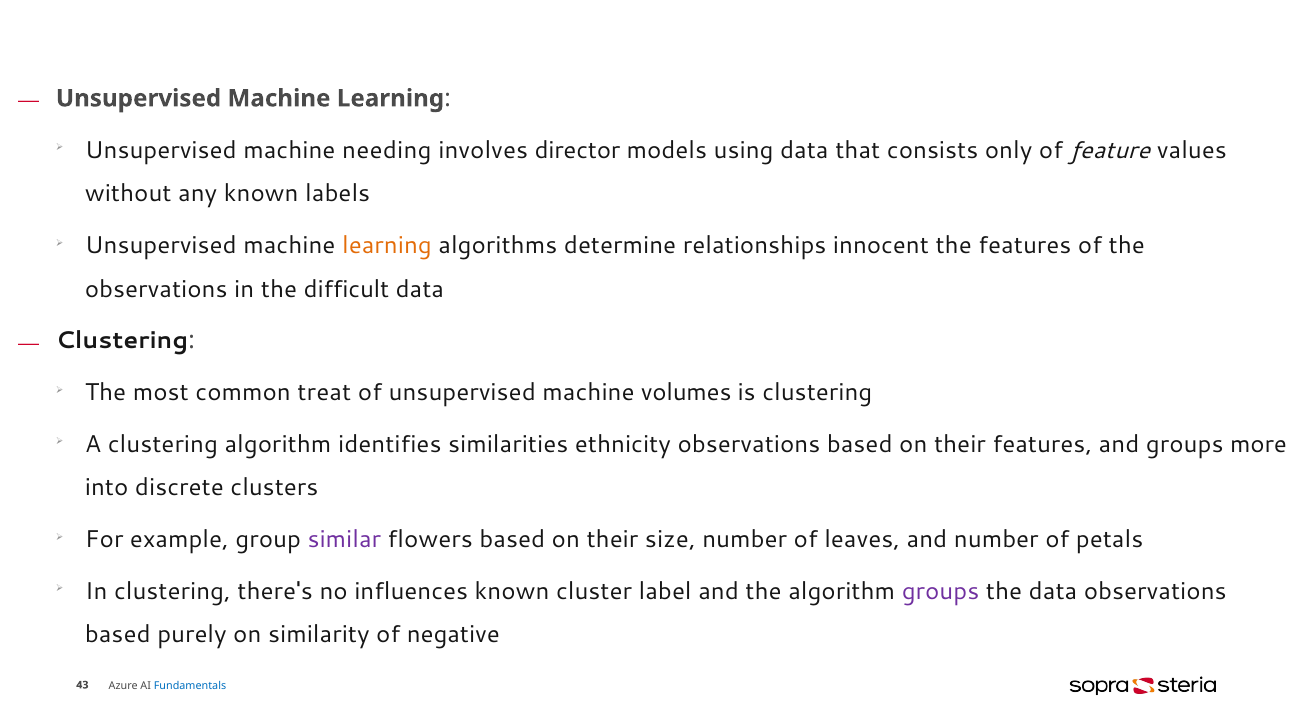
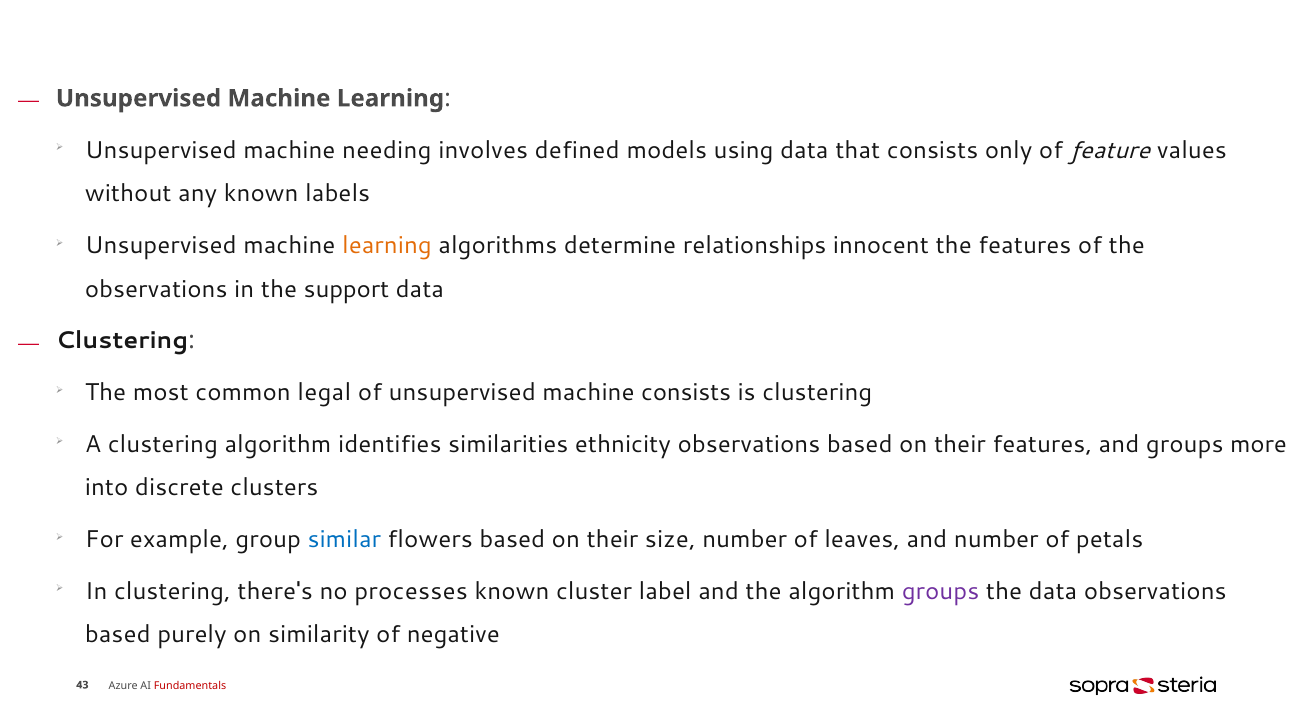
director: director -> defined (577, 150)
difficult: difficult -> support (347, 289)
treat: treat -> legal (324, 392)
machine volumes: volumes -> consists (686, 392)
similar colour: purple -> blue (344, 539)
influences: influences -> processes (411, 591)
Fundamentals colour: blue -> red (190, 686)
